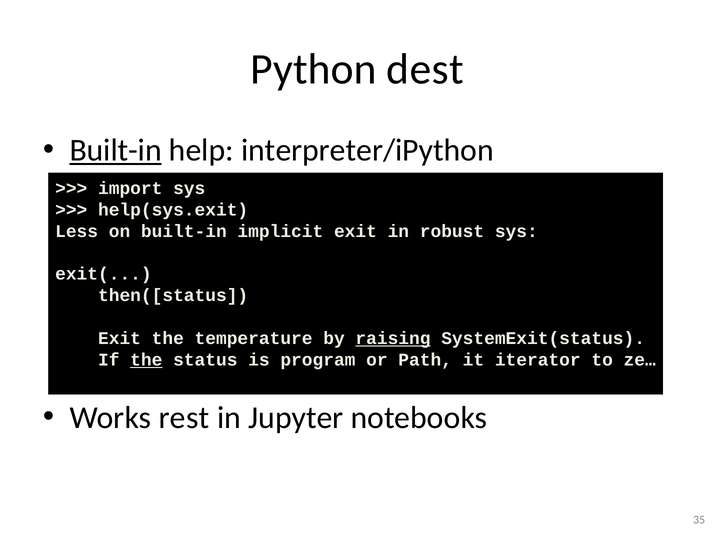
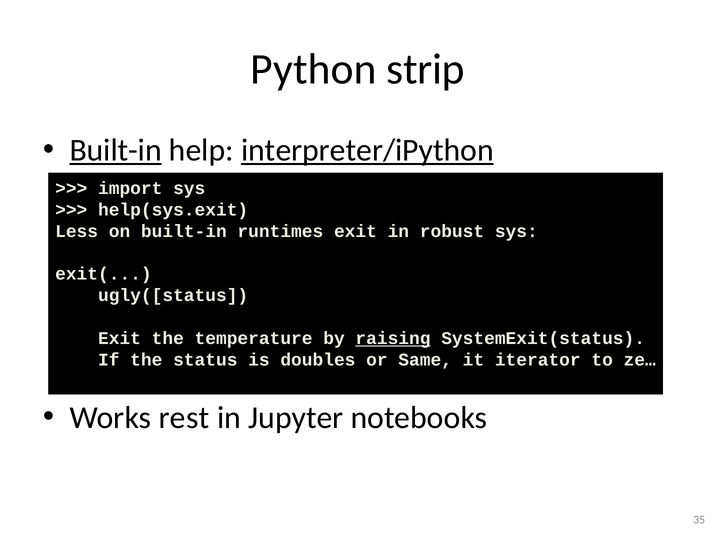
dest: dest -> strip (426, 69)
interpreter/iPython underline: none -> present (367, 150)
implicit: implicit -> runtimes (280, 231)
then([status: then([status -> ugly([status (173, 295)
the underline: present -> none (146, 359)
program: program -> doubles (318, 359)
Path: Path -> Same (425, 359)
